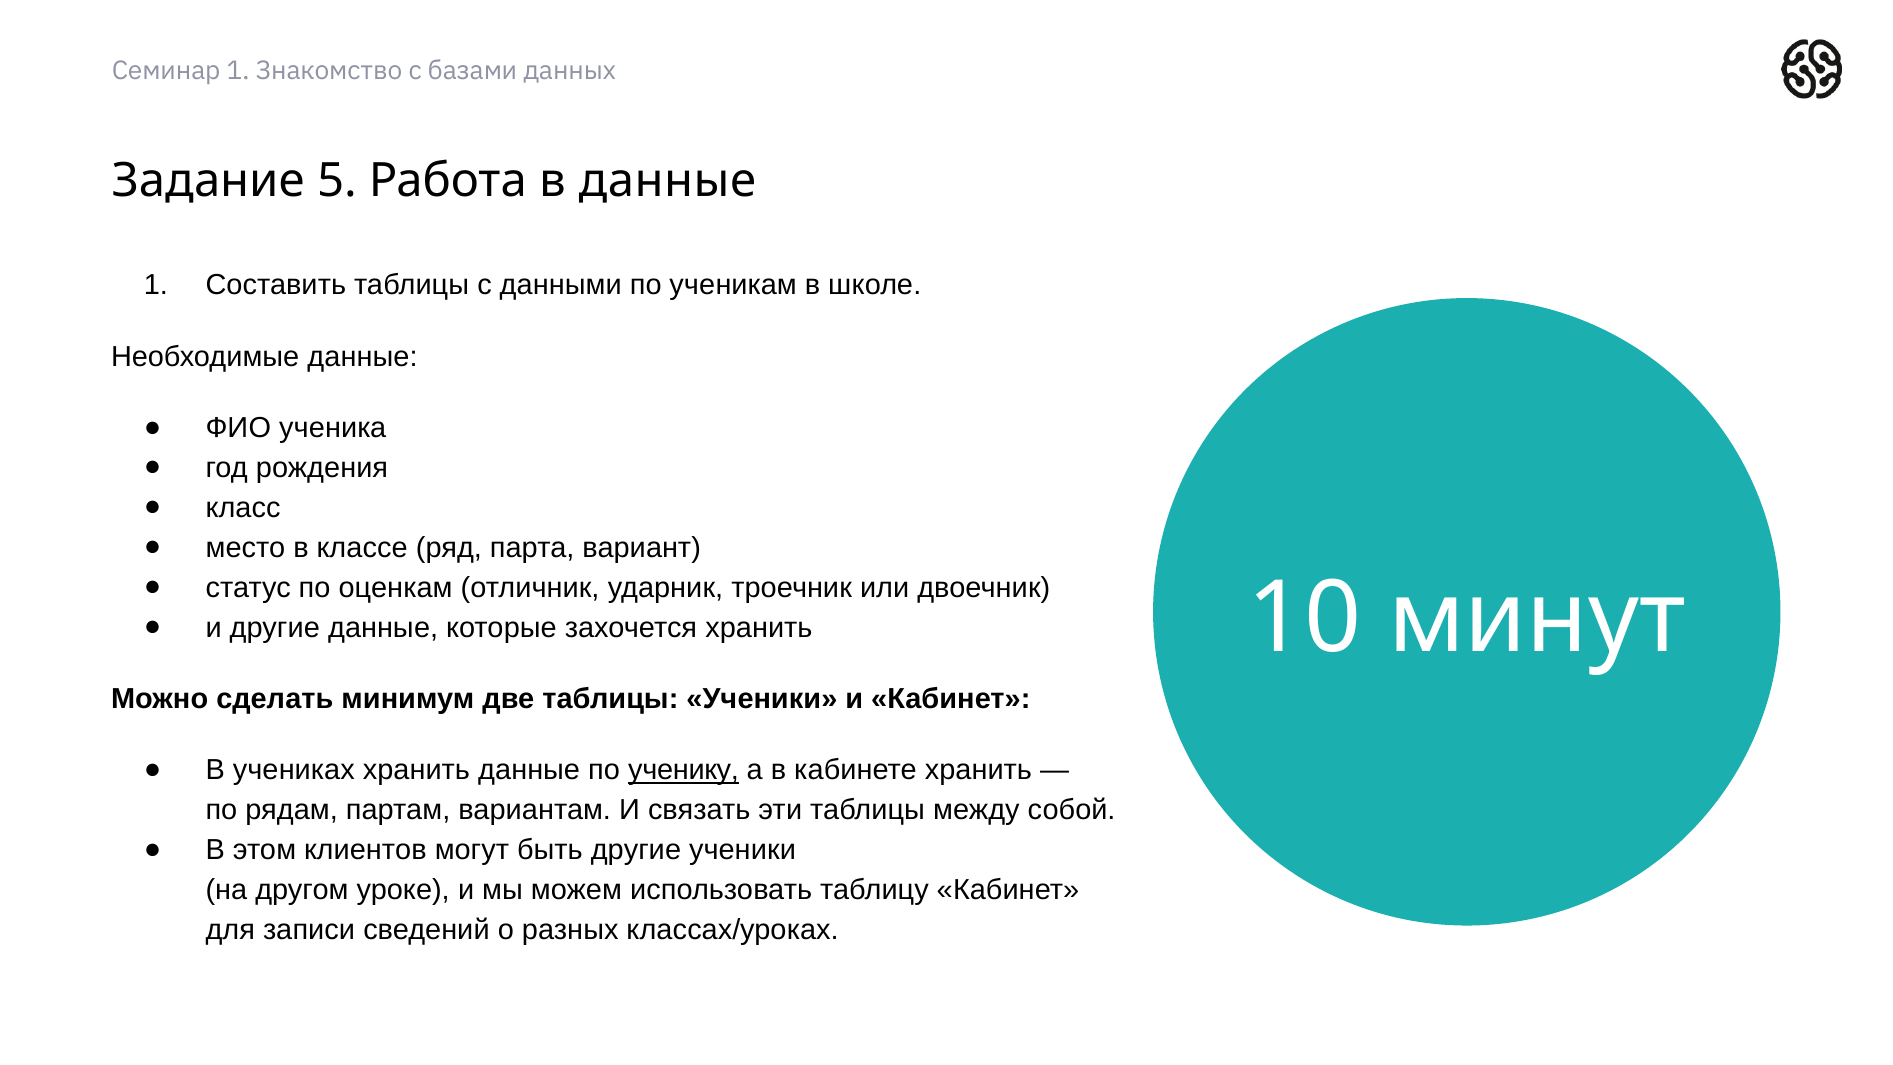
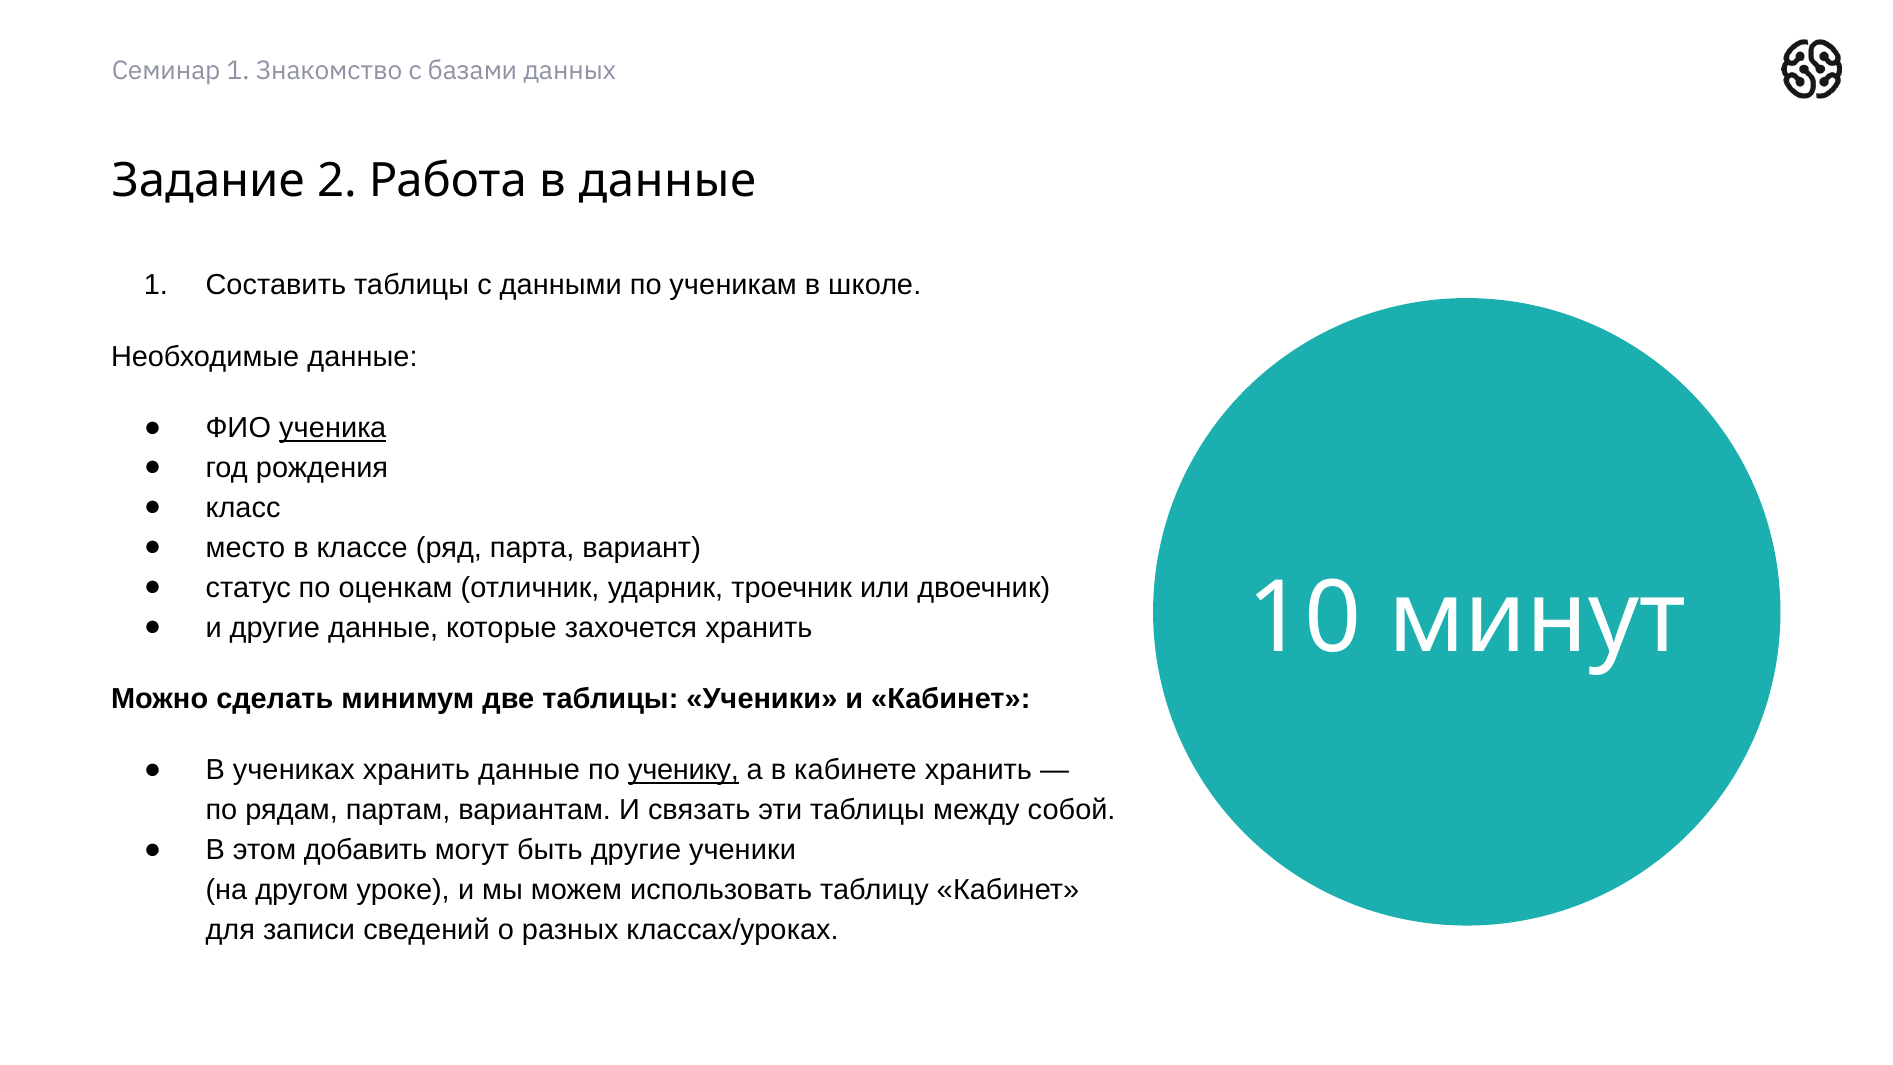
5: 5 -> 2 (337, 181)
ученика underline: none -> present (333, 428)
клиентов: клиентов -> добавить (366, 850)
